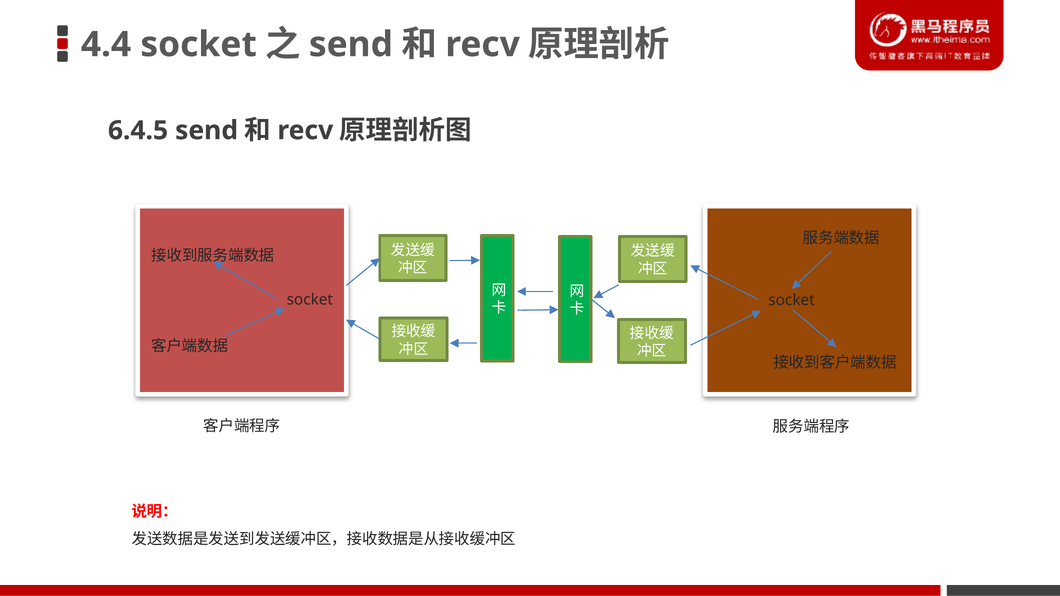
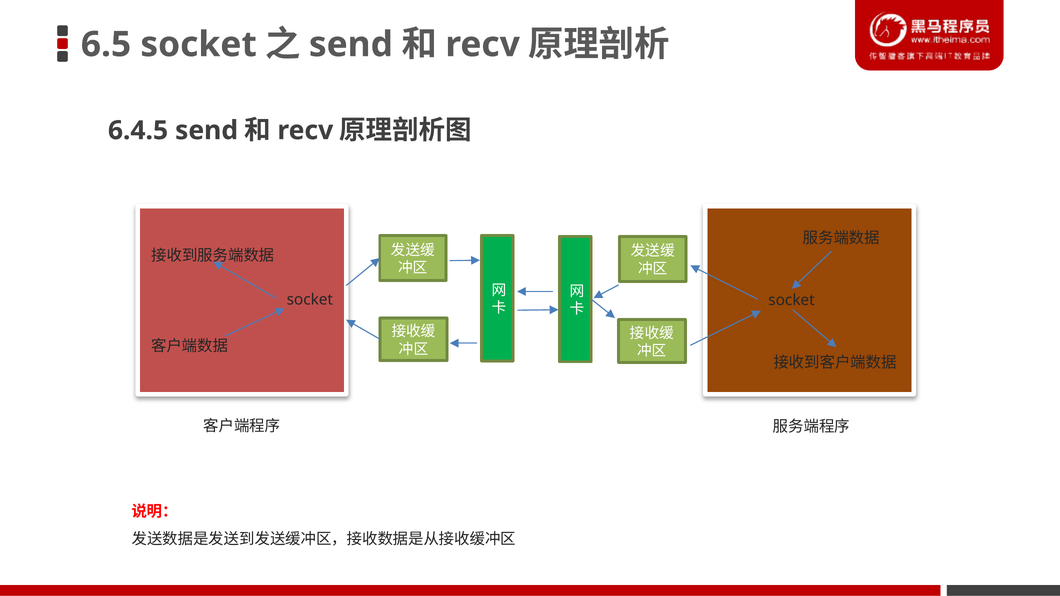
4.4: 4.4 -> 6.5 (106, 45)
